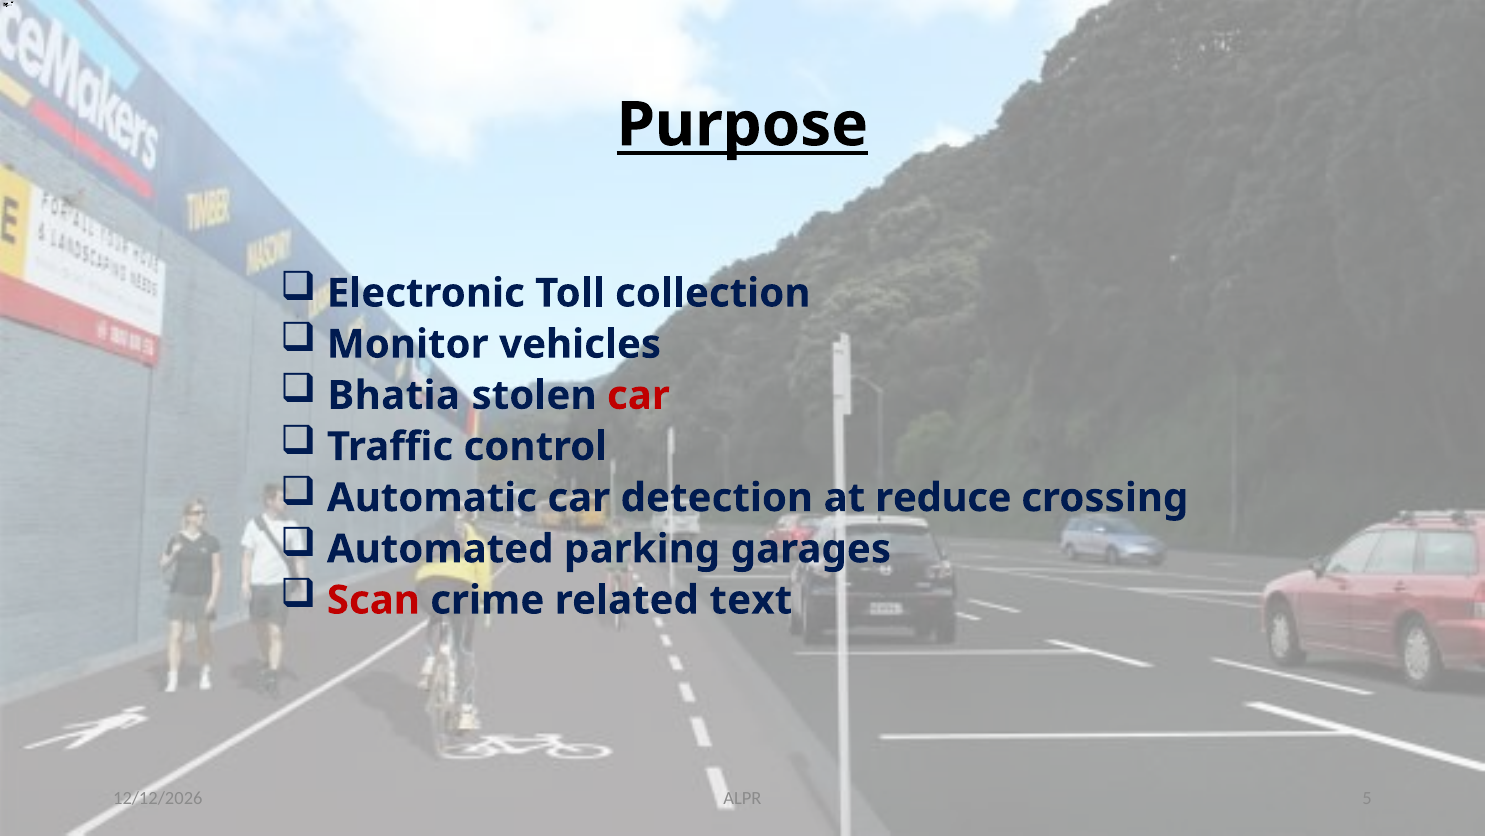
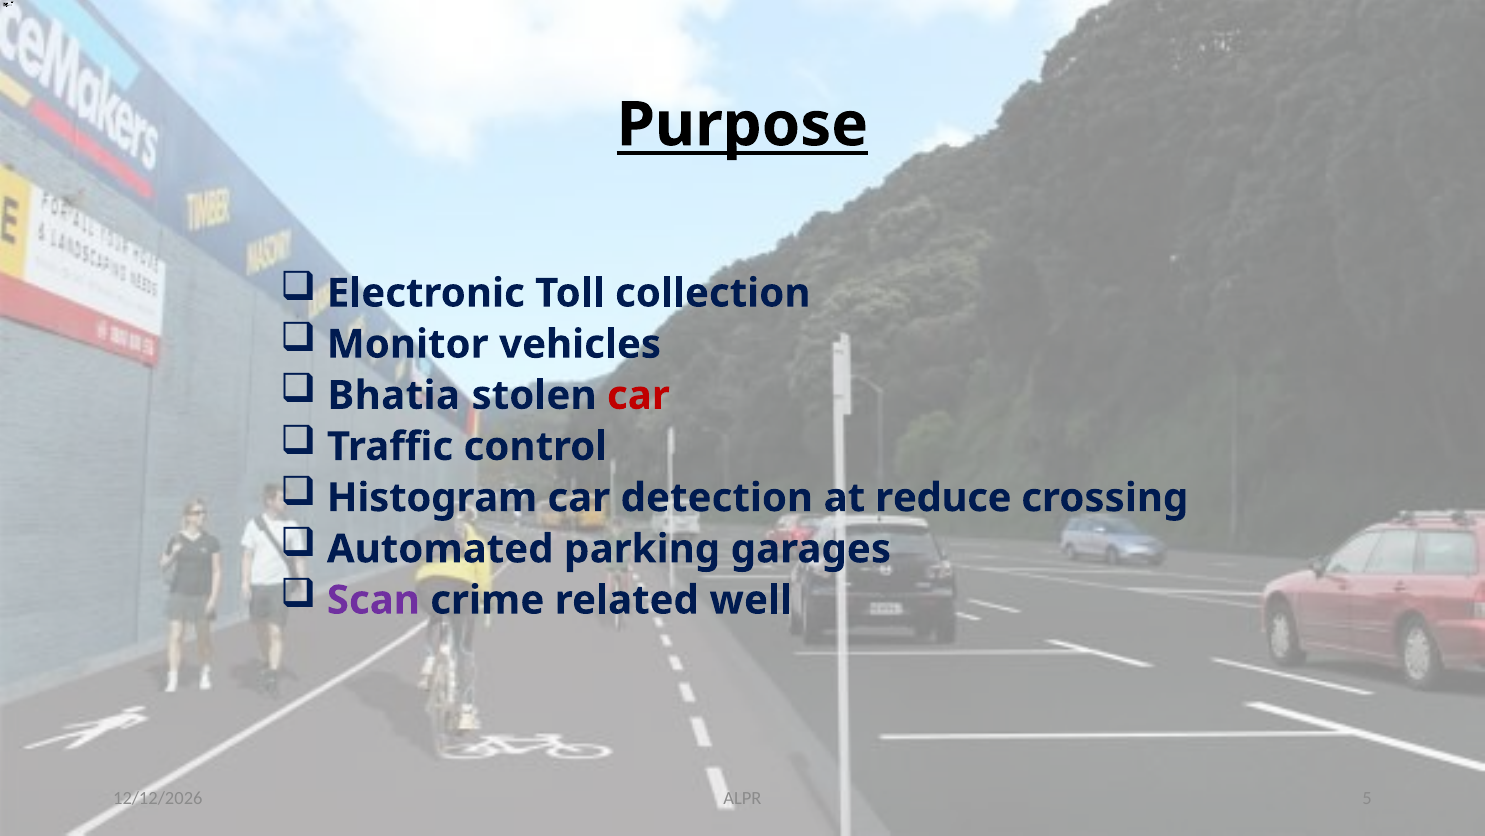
Automatic: Automatic -> Histogram (432, 498)
Scan colour: red -> purple (373, 600)
text: text -> well (751, 600)
